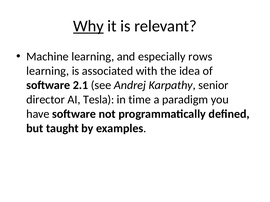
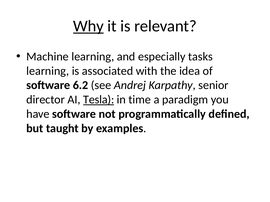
rows: rows -> tasks (200, 57)
2.1: 2.1 -> 6.2 (80, 85)
Tesla underline: none -> present (99, 100)
